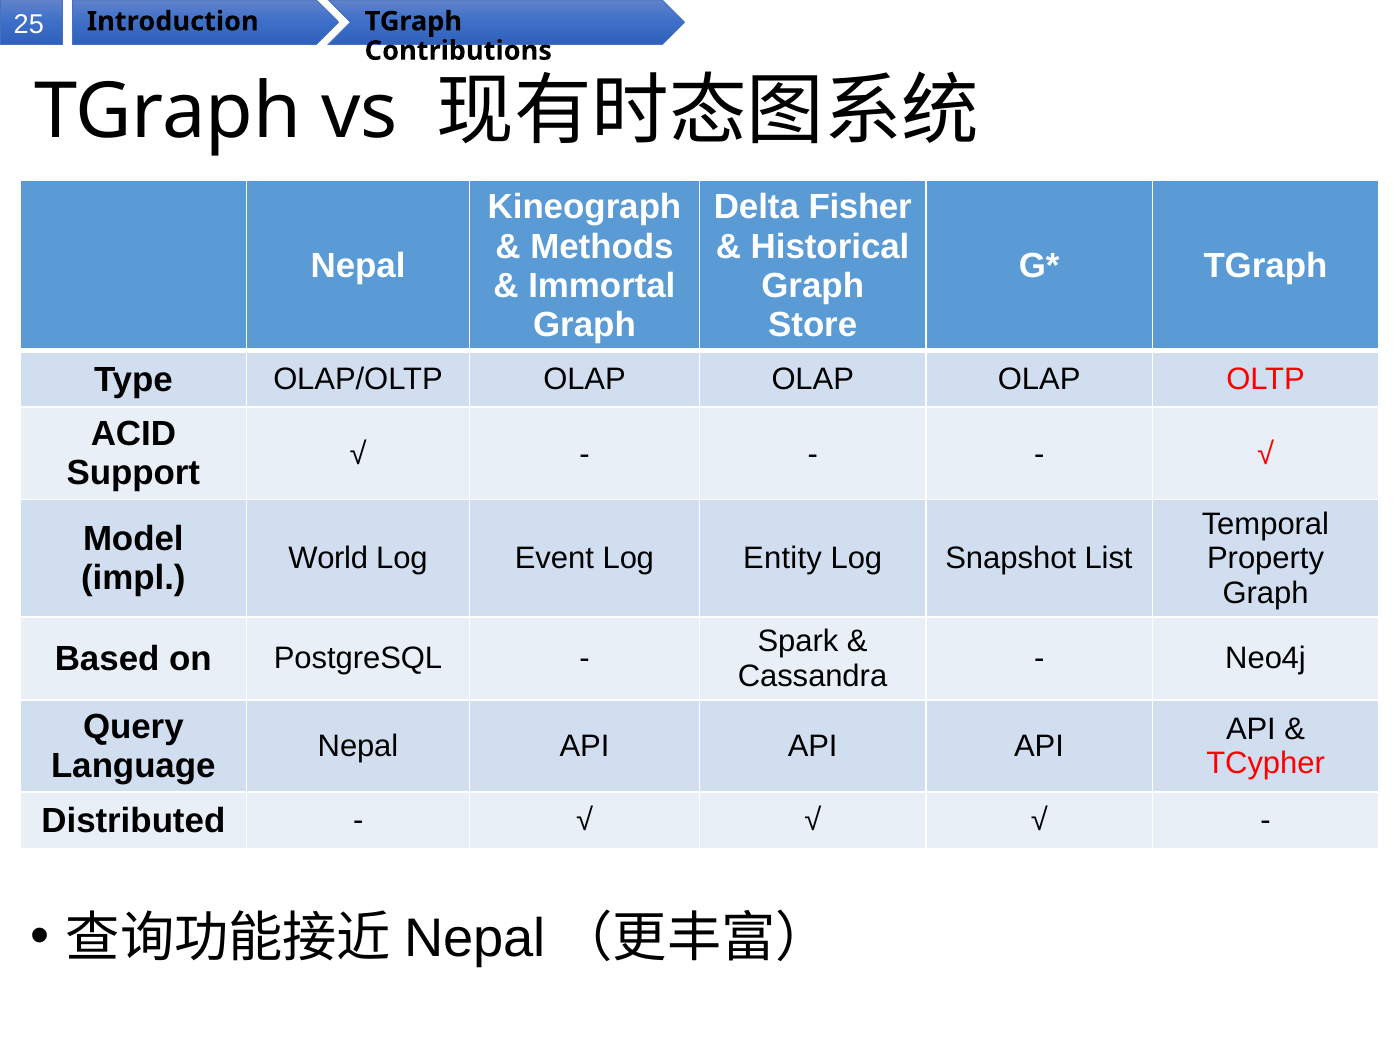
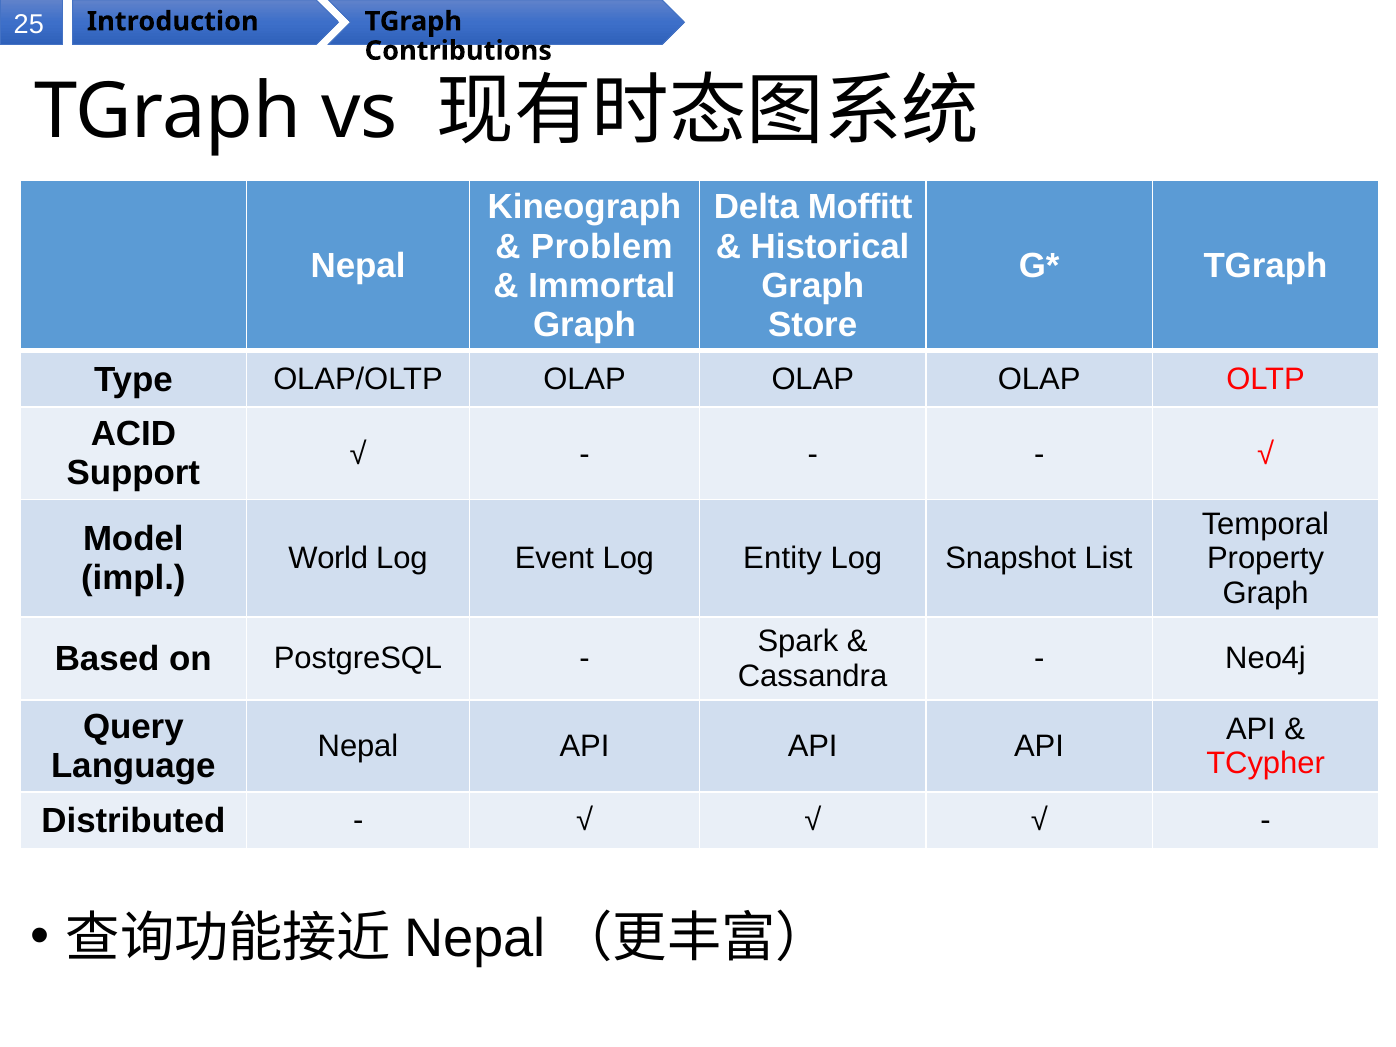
Fisher: Fisher -> Moffitt (860, 207)
Methods: Methods -> Problem (602, 247)
